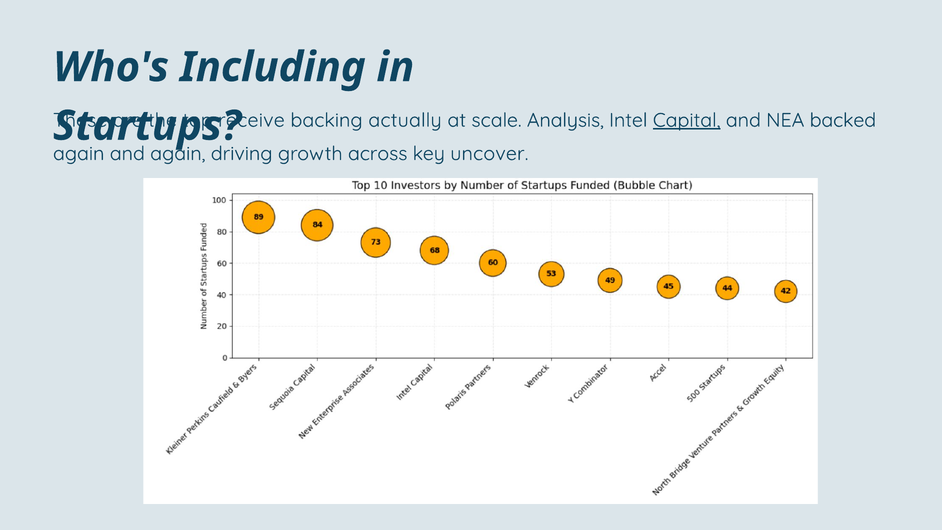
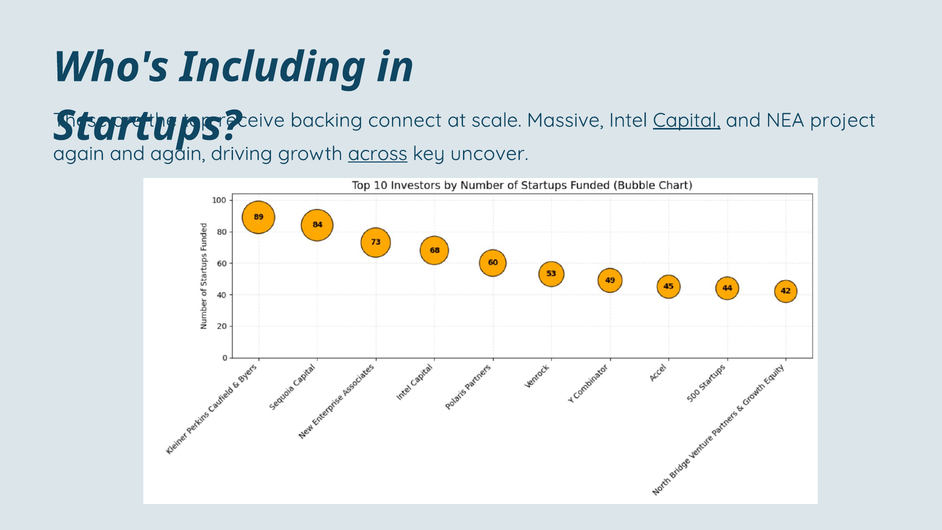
actually: actually -> connect (405, 120)
Analysis: Analysis -> Massive (565, 120)
backed: backed -> project (843, 120)
across underline: none -> present (378, 154)
